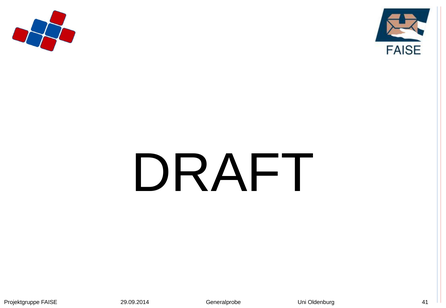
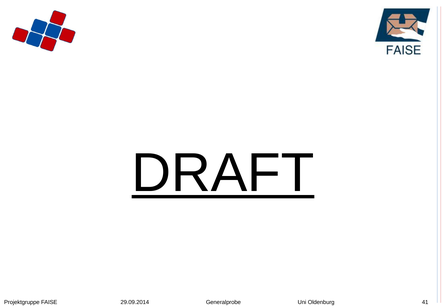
DRAFT underline: none -> present (223, 174)
